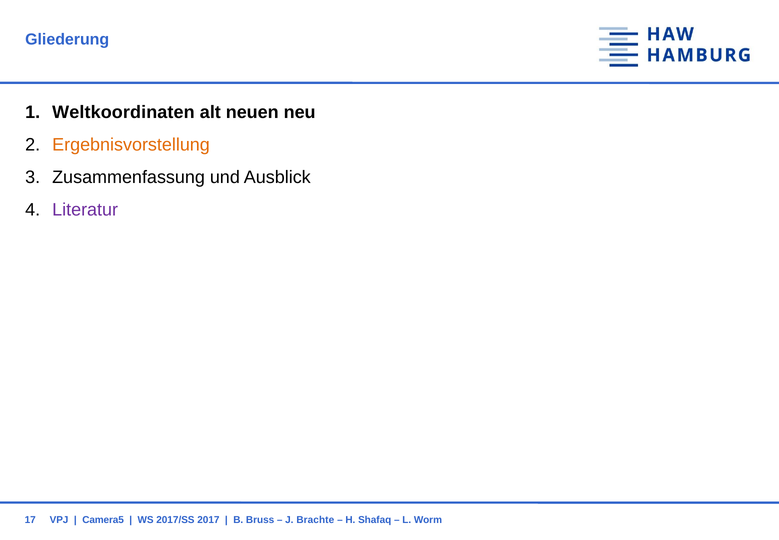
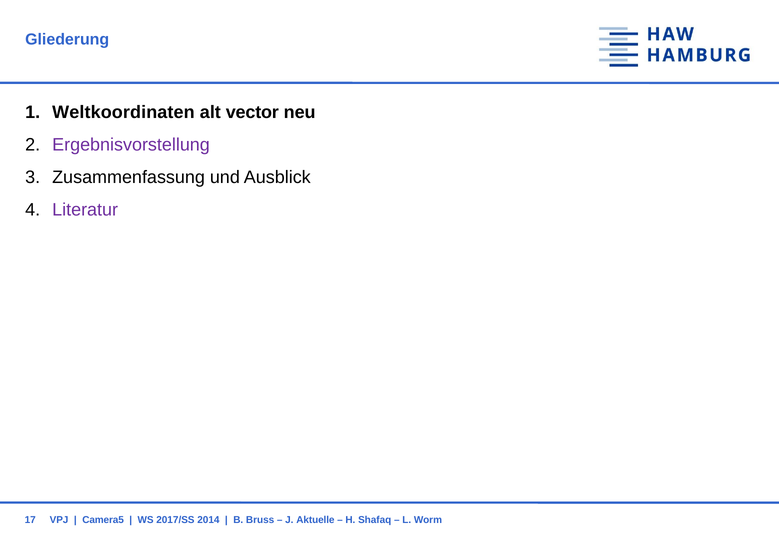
neuen: neuen -> vector (252, 112)
Ergebnisvorstellung colour: orange -> purple (131, 145)
2017: 2017 -> 2014 (208, 519)
Brachte: Brachte -> Aktuelle (315, 519)
